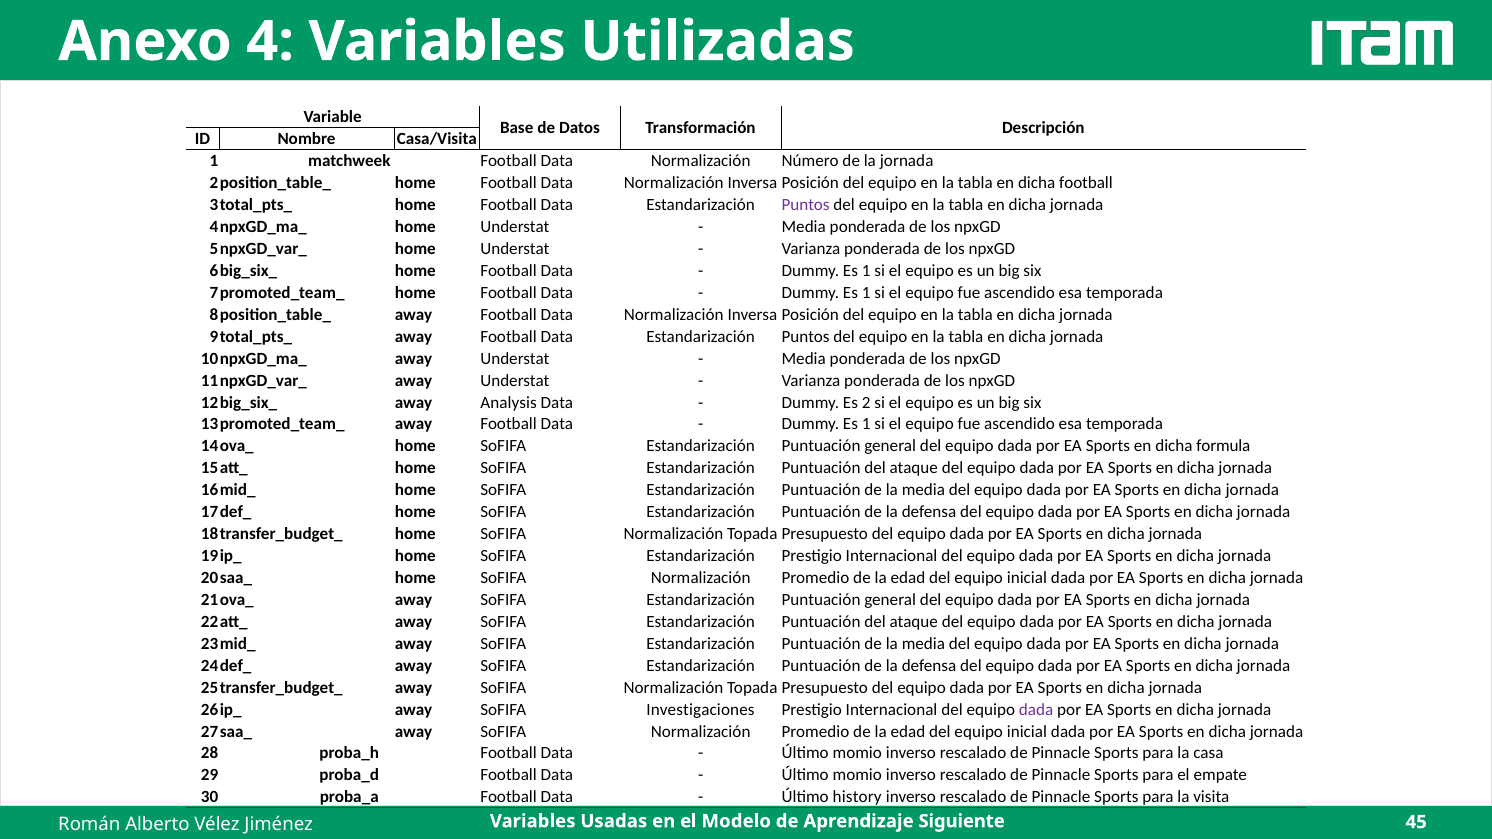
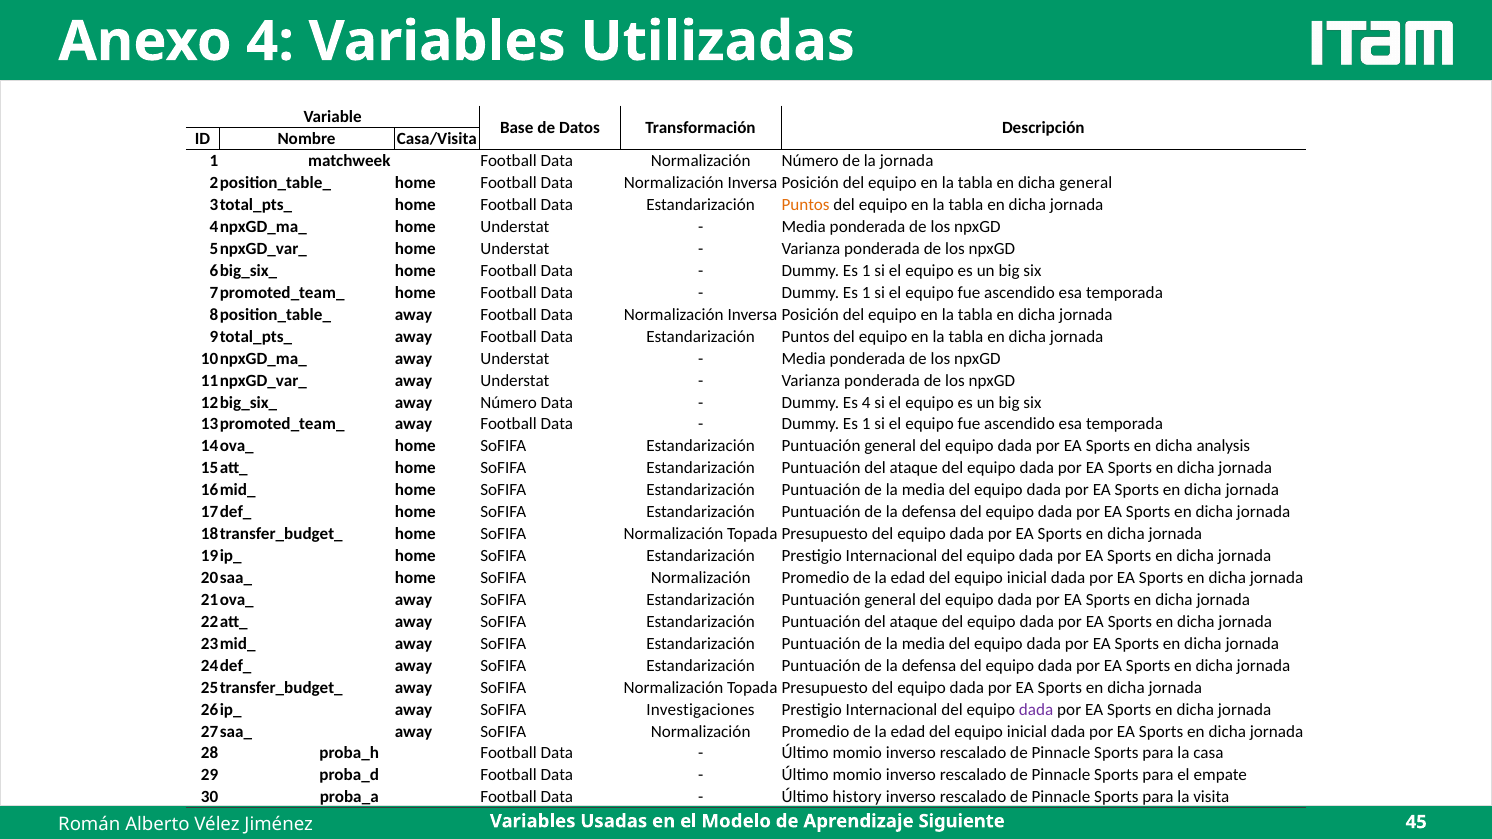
dicha football: football -> general (1086, 183)
Puntos colour: purple -> orange (806, 205)
away Analysis: Analysis -> Número (509, 403)
Es 2: 2 -> 4 (866, 403)
formula: formula -> analysis (1223, 446)
